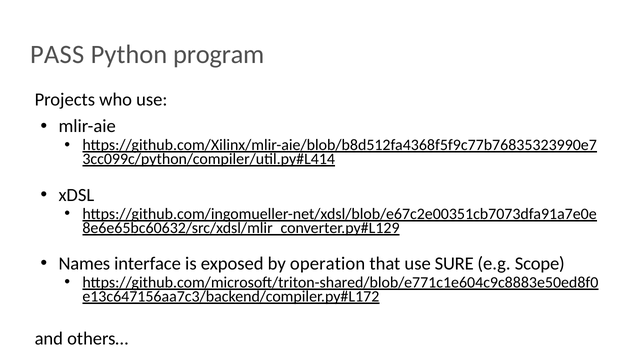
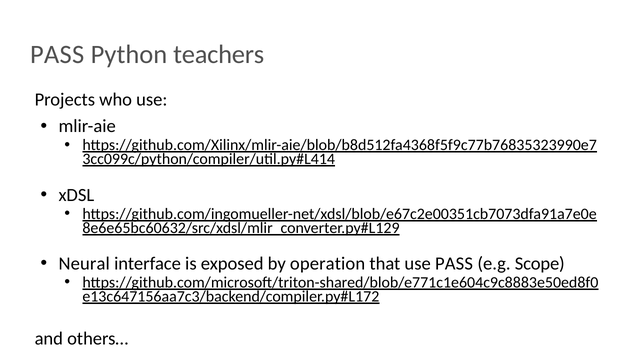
program: program -> teachers (219, 55)
Names: Names -> Neural (84, 264)
use SURE: SURE -> PASS (454, 264)
